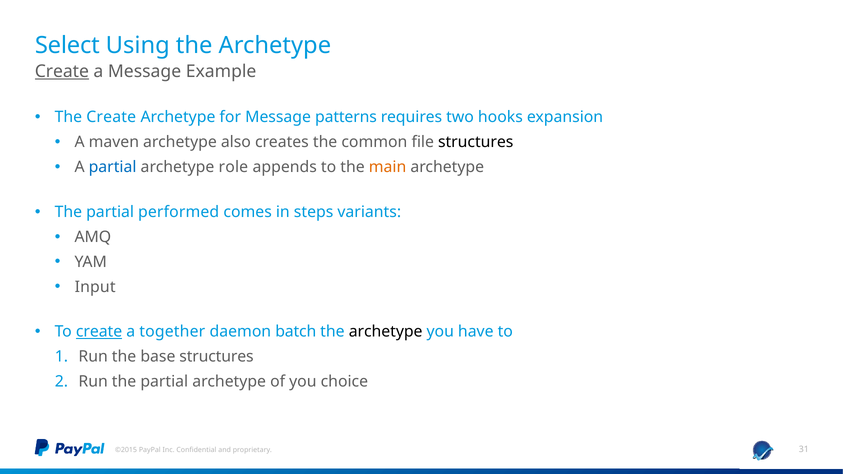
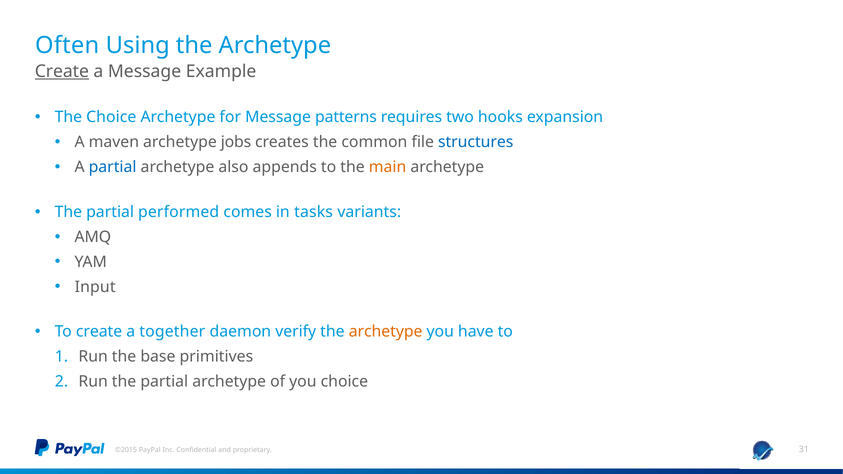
Select: Select -> Often (67, 45)
The Create: Create -> Choice (111, 117)
also: also -> jobs (236, 142)
structures colour: black -> blue (476, 142)
role: role -> also (233, 167)
steps: steps -> tasks (314, 212)
create underline: present -> none (99, 332)
batch: batch -> verify (296, 332)
archetype colour: black -> orange (386, 332)
base structures: structures -> primitives (216, 357)
